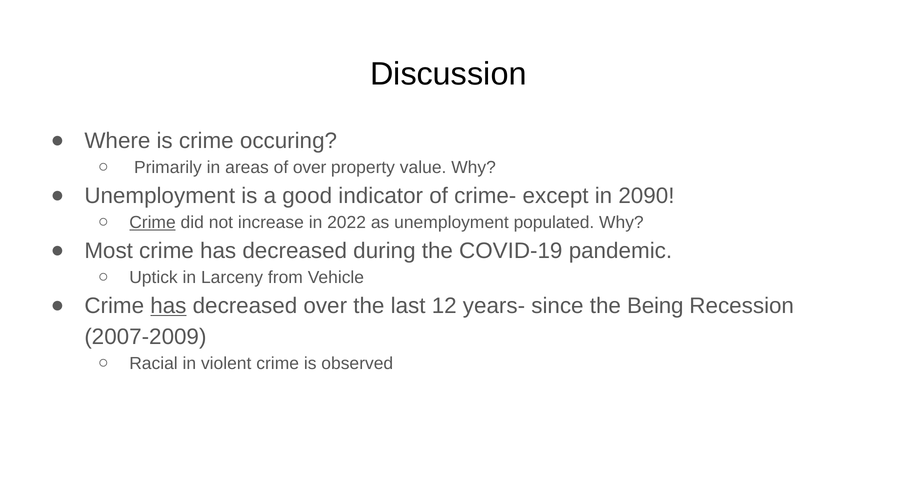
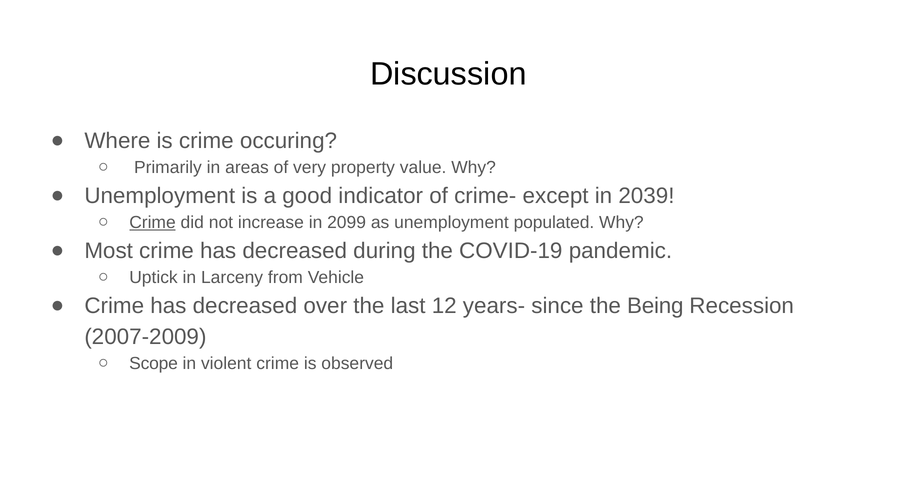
of over: over -> very (310, 168)
2090: 2090 -> 2039 (646, 196)
2022: 2022 -> 2099 (347, 223)
has underline: present -> none (168, 306)
Racial: Racial -> Scope (154, 364)
